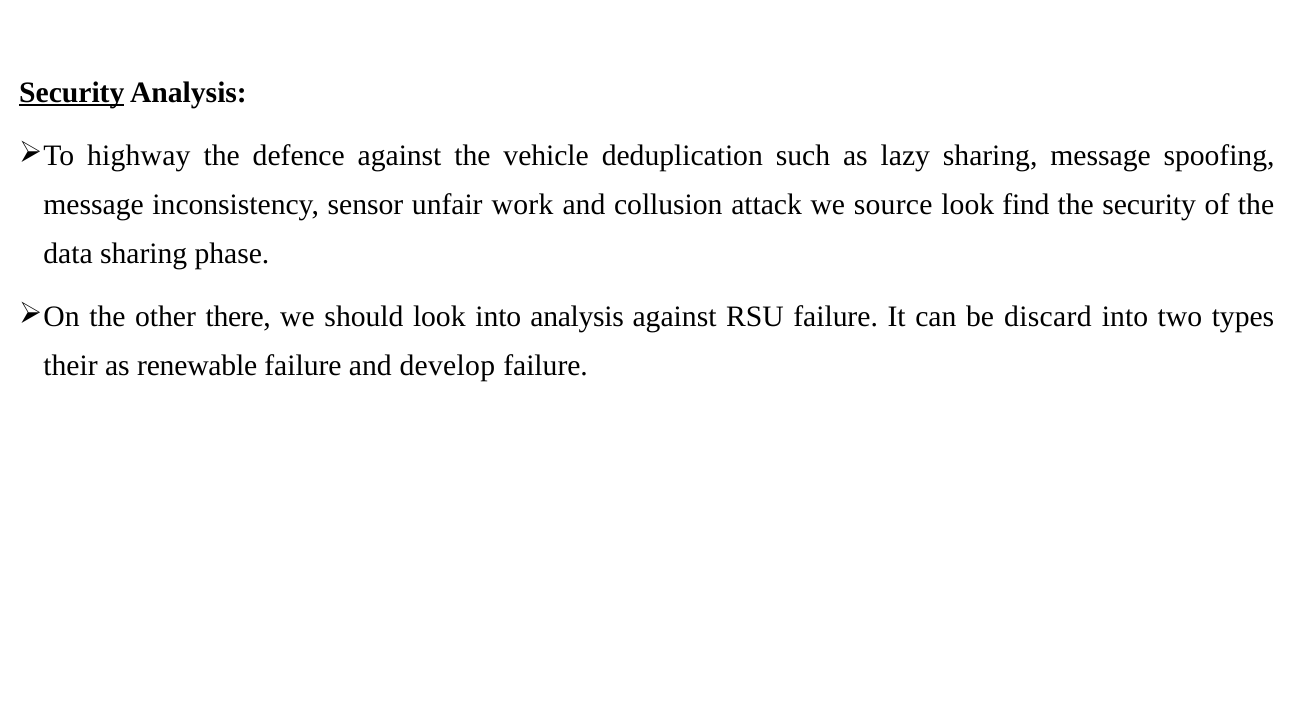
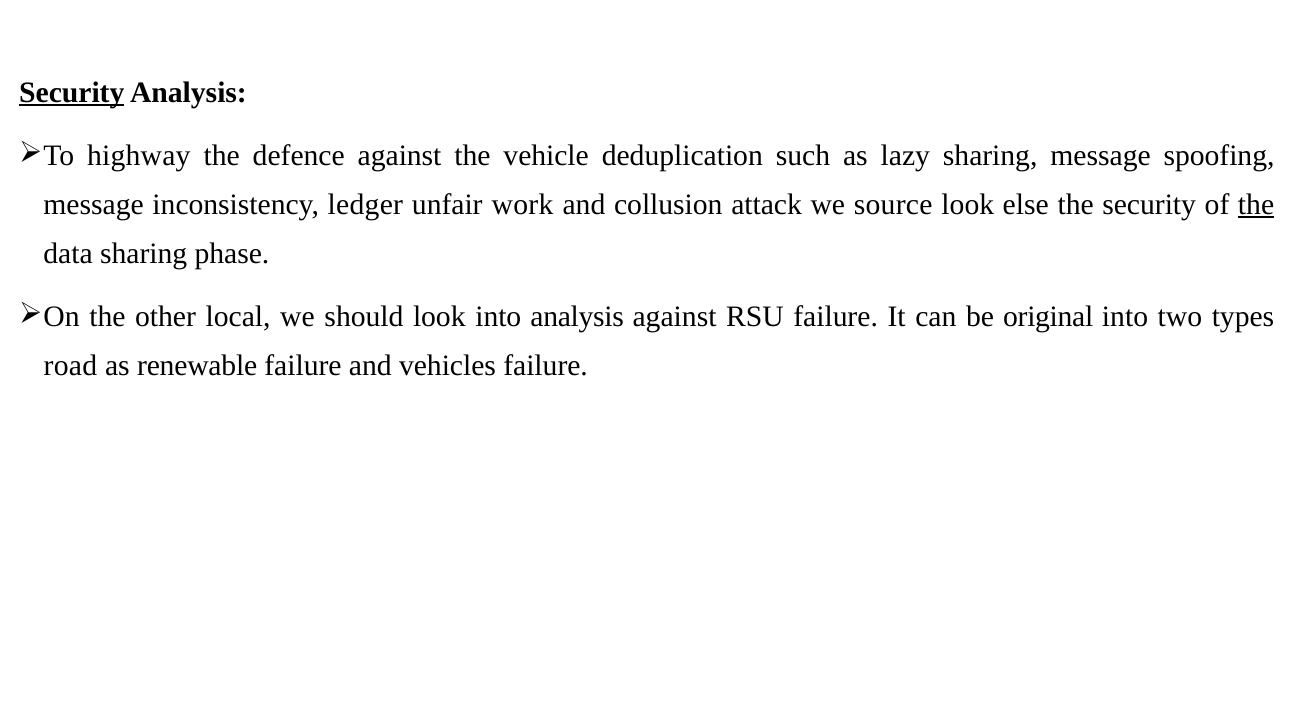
sensor: sensor -> ledger (365, 205)
find: find -> else (1026, 205)
the underline: none -> present (1256, 205)
there: there -> local (238, 317)
discard: discard -> original (1048, 317)
their: their -> road (70, 366)
develop: develop -> vehicles (448, 366)
